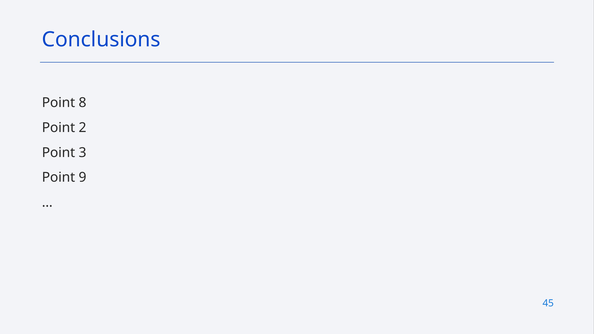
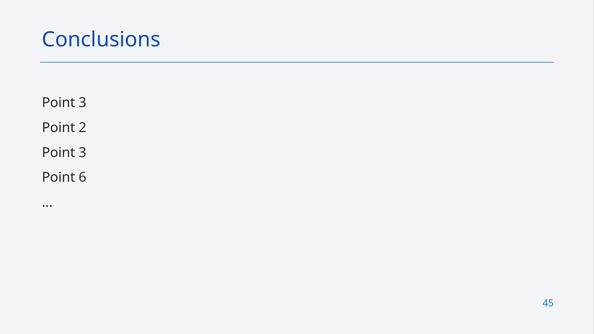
8: 8 -> 3 (83, 103)
9: 9 -> 6 (83, 178)
